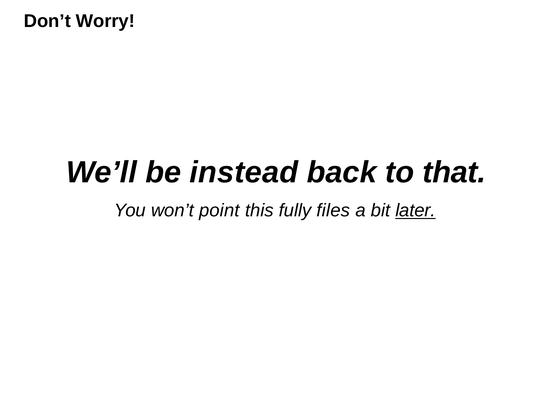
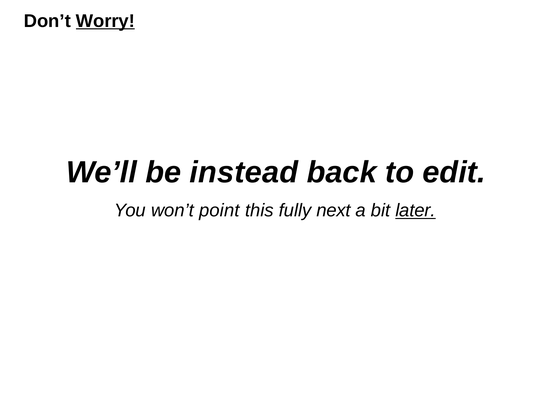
Worry underline: none -> present (105, 21)
that: that -> edit (454, 172)
files: files -> next (334, 211)
